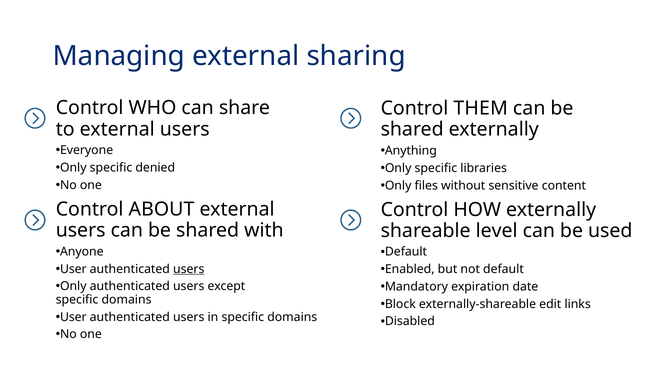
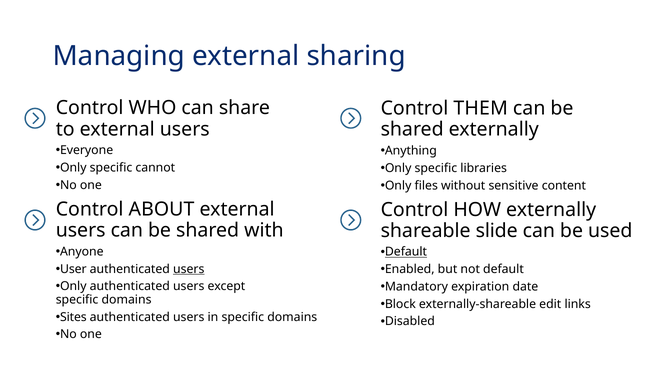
denied: denied -> cannot (155, 168)
level: level -> slide (497, 231)
Default underline: none -> present (406, 252)
User: User -> Sites (73, 317)
